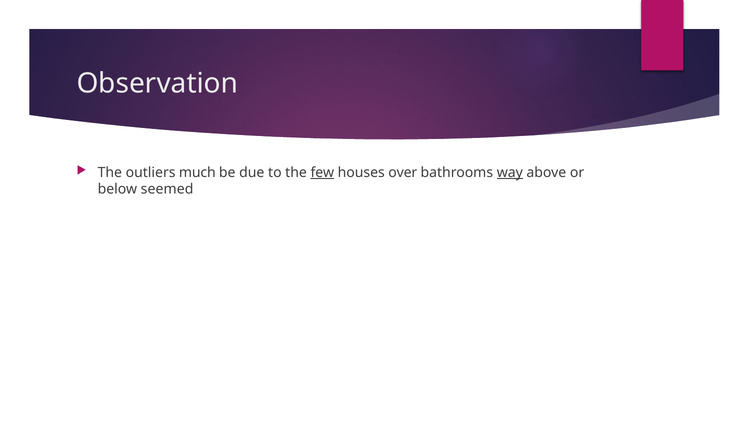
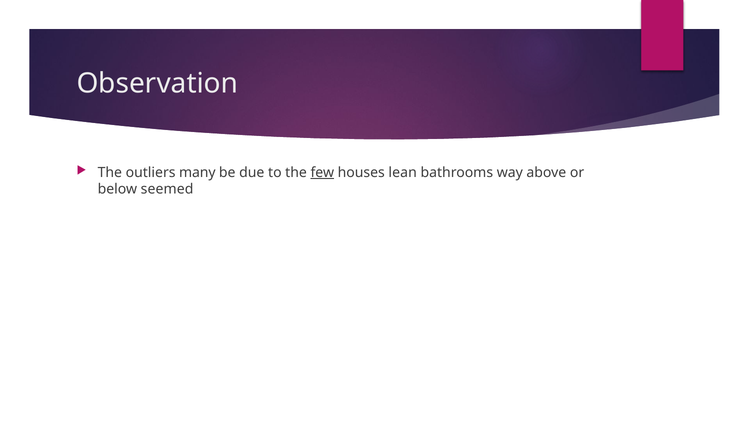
much: much -> many (197, 172)
over: over -> lean (403, 172)
way underline: present -> none (510, 172)
